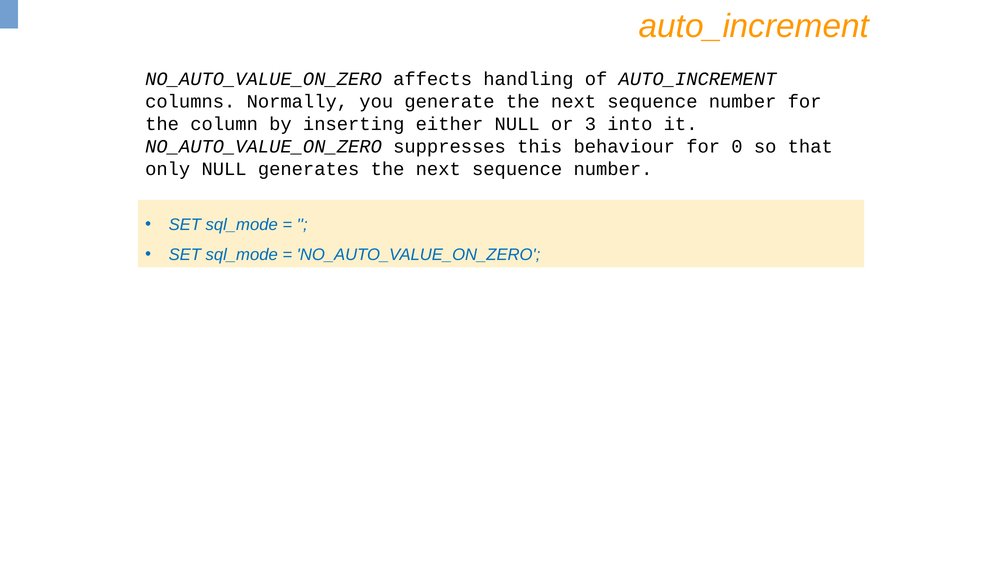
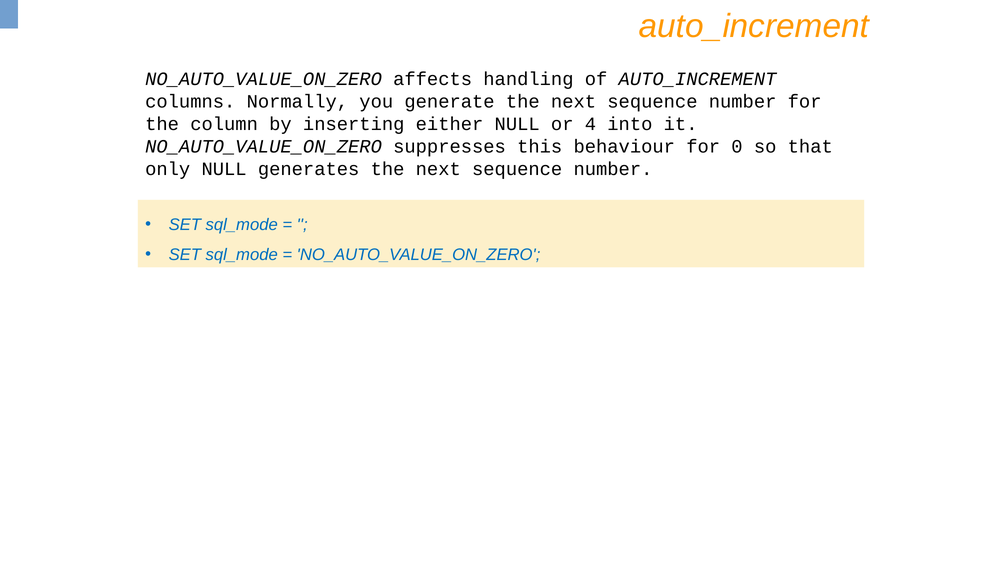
3: 3 -> 4 (590, 124)
